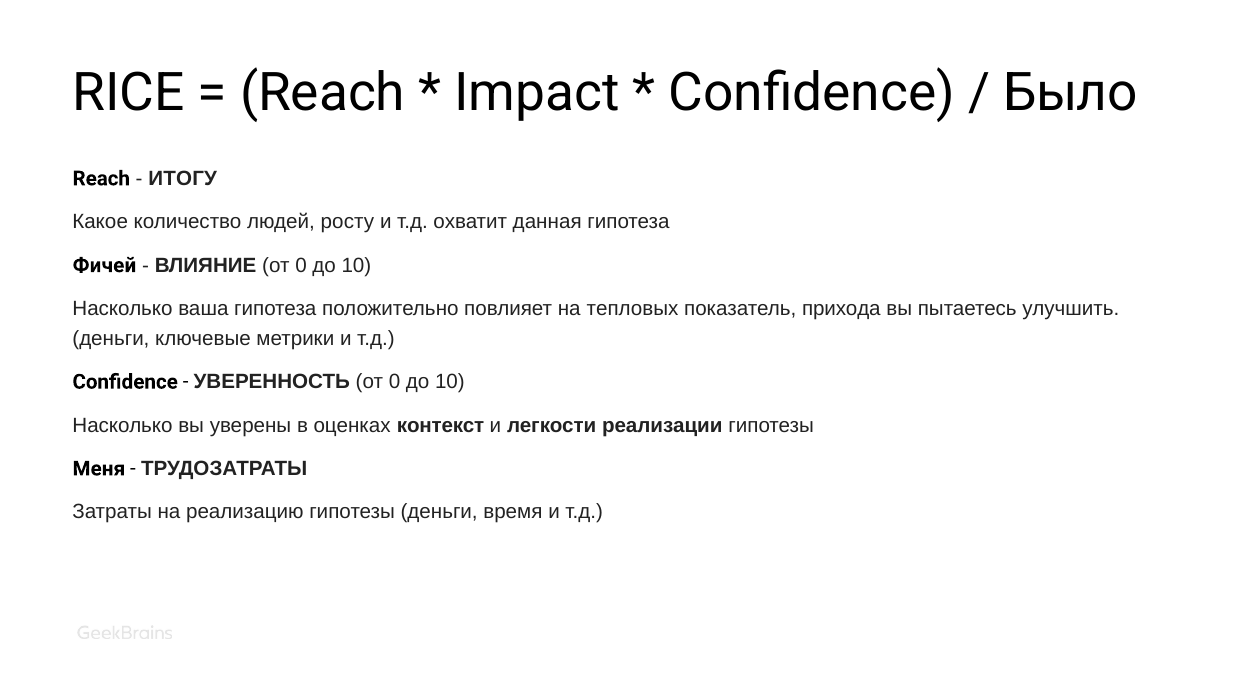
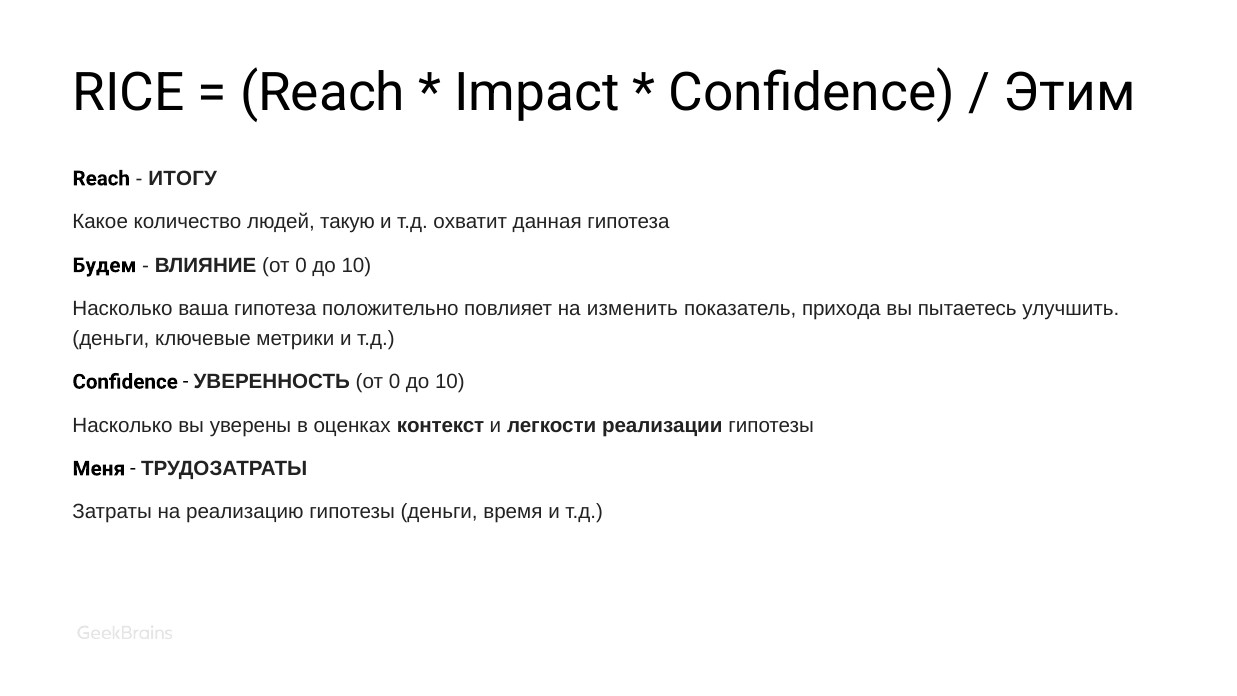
Было: Было -> Этим (1070, 92)
росту: росту -> такую (348, 222)
Фичей: Фичей -> Будем (104, 265)
тепловых: тепловых -> изменить (632, 309)
